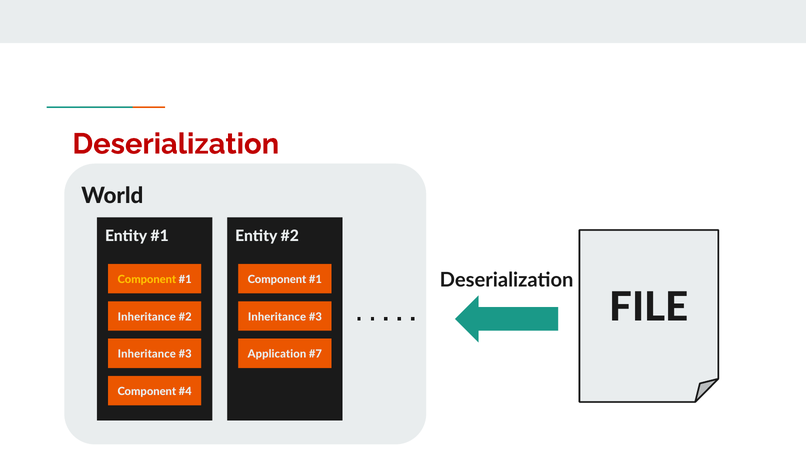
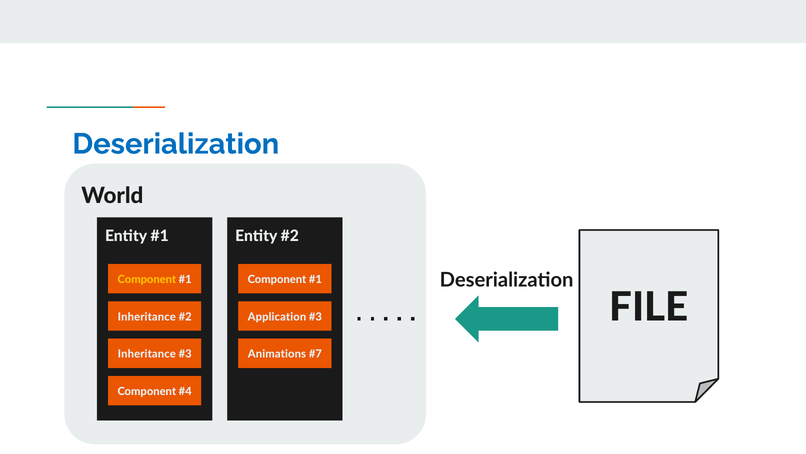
Deserialization colour: red -> blue (176, 144)
Inheritance: Inheritance -> Application (277, 316)
Application: Application -> Animations (277, 354)
